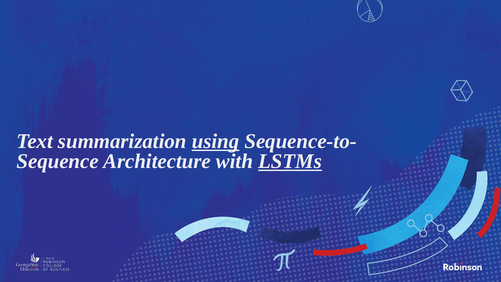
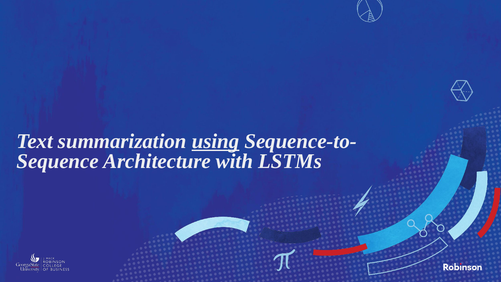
LSTMs underline: present -> none (290, 161)
